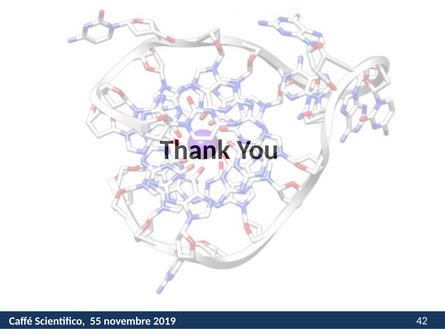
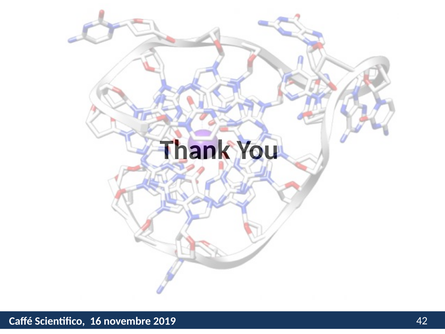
55: 55 -> 16 (96, 321)
